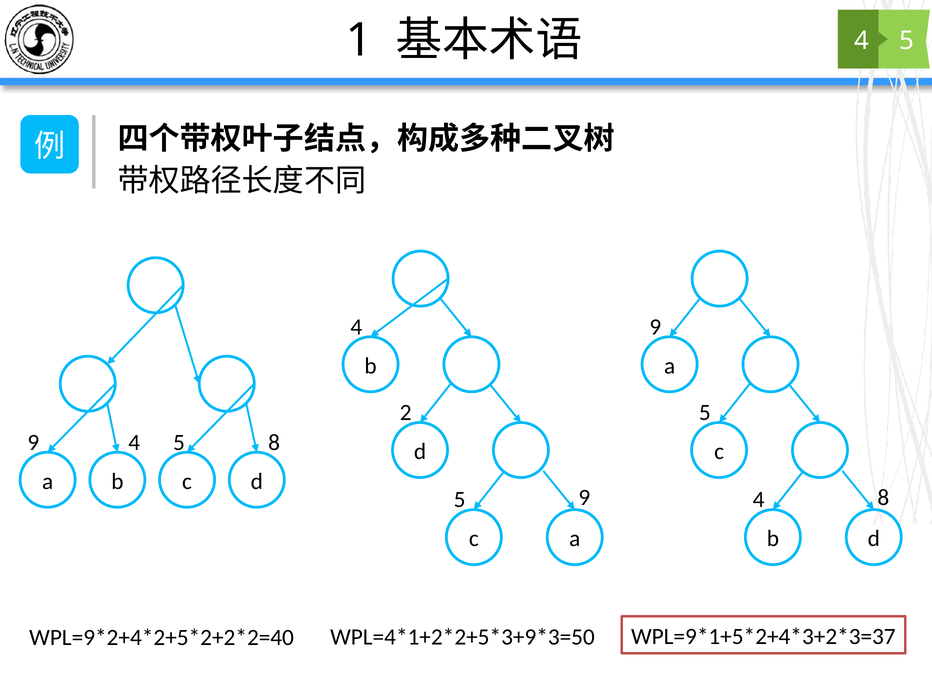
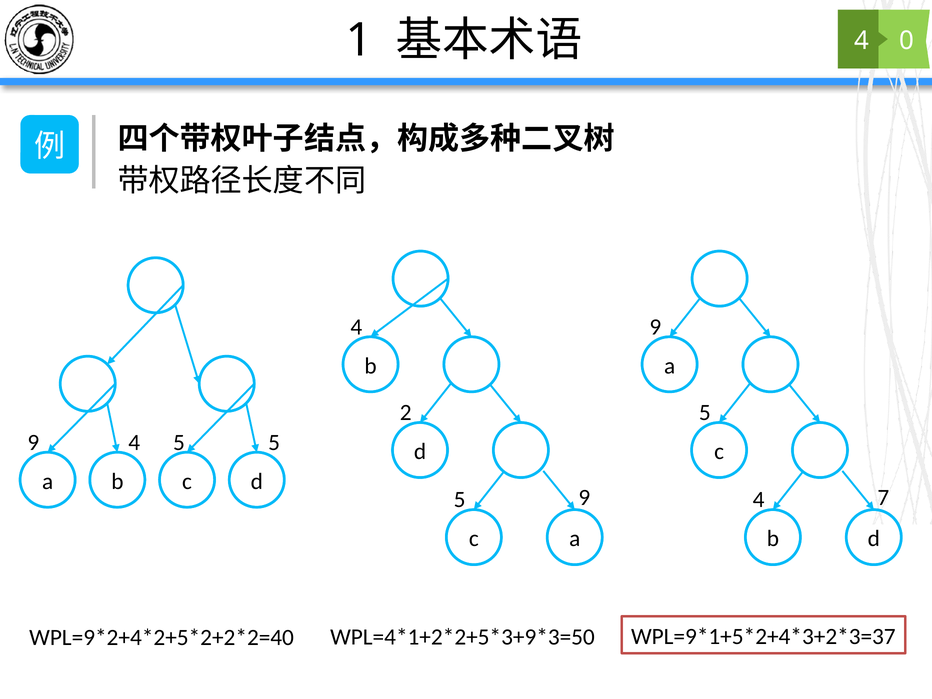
5: 5 -> 0 (907, 41)
5 8: 8 -> 5 (274, 442)
4 8: 8 -> 7 (883, 498)
